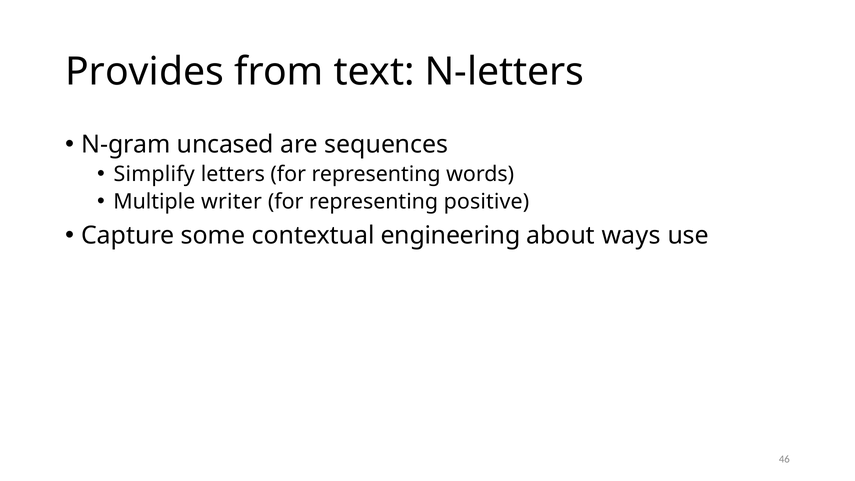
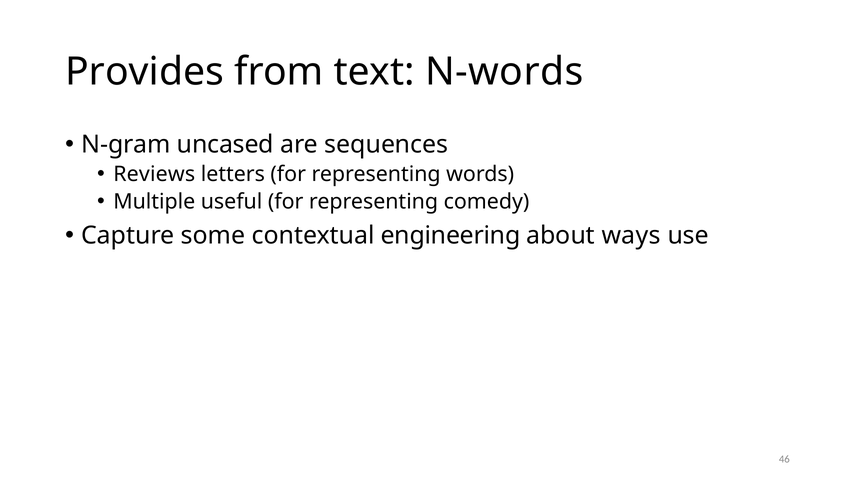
N-letters: N-letters -> N-words (504, 72)
Simplify: Simplify -> Reviews (154, 174)
writer: writer -> useful (232, 202)
positive: positive -> comedy (486, 202)
